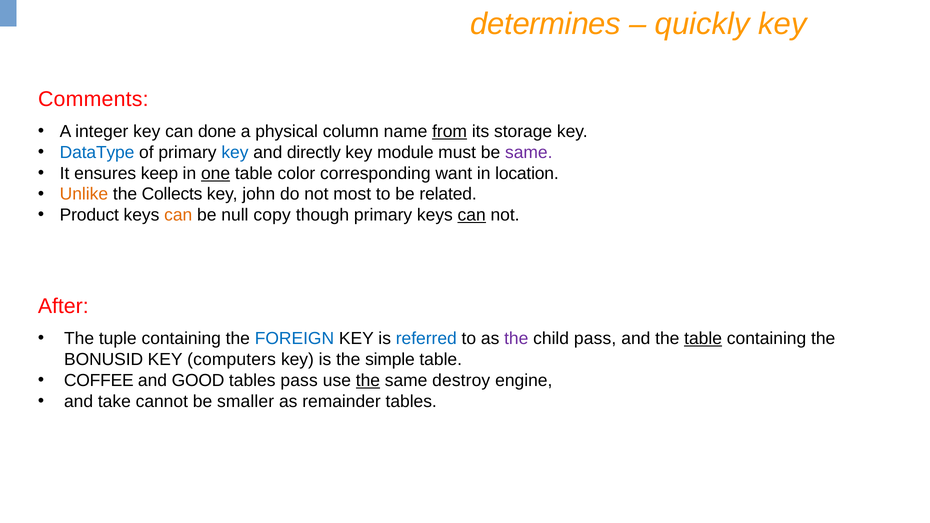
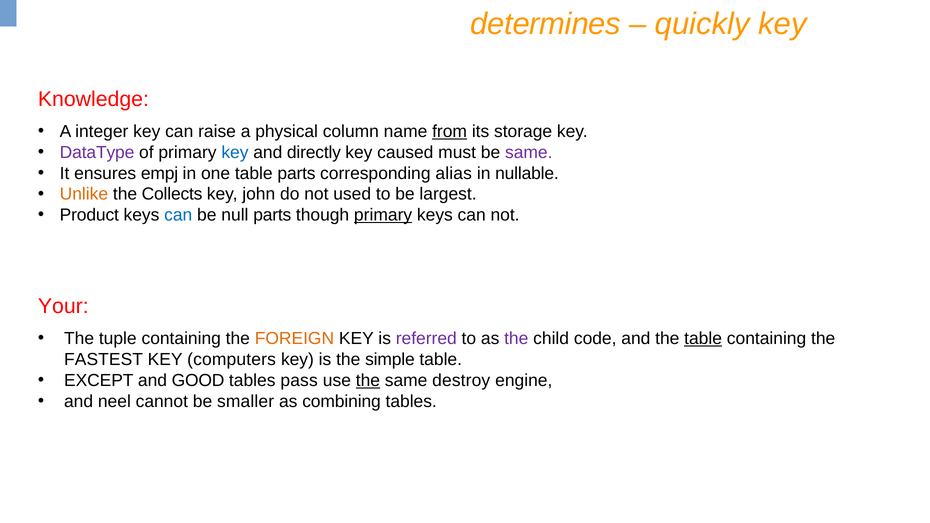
Comments: Comments -> Knowledge (93, 99)
done: done -> raise (217, 131)
DataType colour: blue -> purple (97, 152)
module: module -> caused (405, 152)
keep: keep -> empj (160, 173)
one underline: present -> none (216, 173)
table color: color -> parts (297, 173)
want: want -> alias (454, 173)
location: location -> nullable (527, 173)
most: most -> used (352, 194)
related: related -> largest (448, 194)
can colour: orange -> blue (178, 215)
null copy: copy -> parts (272, 215)
primary underline: none -> present (383, 215)
can underline: present -> none (472, 215)
After: After -> Your (63, 306)
FOREIGN colour: blue -> orange (294, 339)
referred colour: blue -> purple (426, 339)
child pass: pass -> code (595, 339)
BONUSID: BONUSID -> FASTEST (104, 360)
COFFEE: COFFEE -> EXCEPT (99, 380)
take: take -> neel (114, 401)
remainder: remainder -> combining (342, 401)
